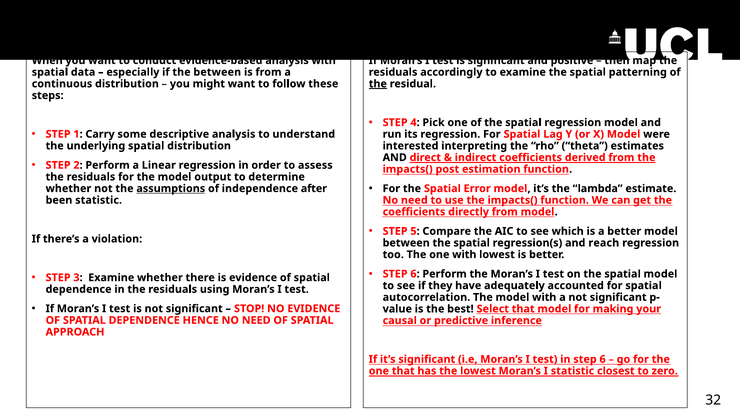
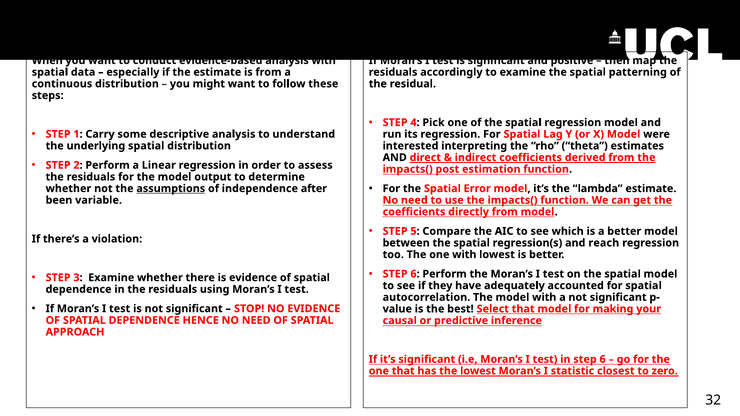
the between: between -> estimate (217, 72)
the underline: present -> none (378, 84)
been statistic: statistic -> variable (99, 200)
